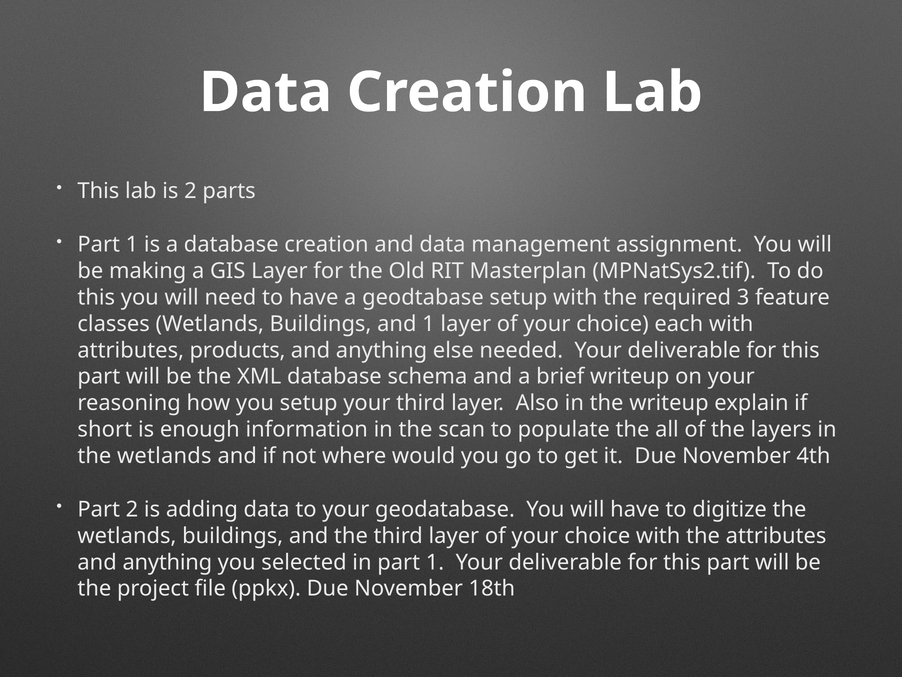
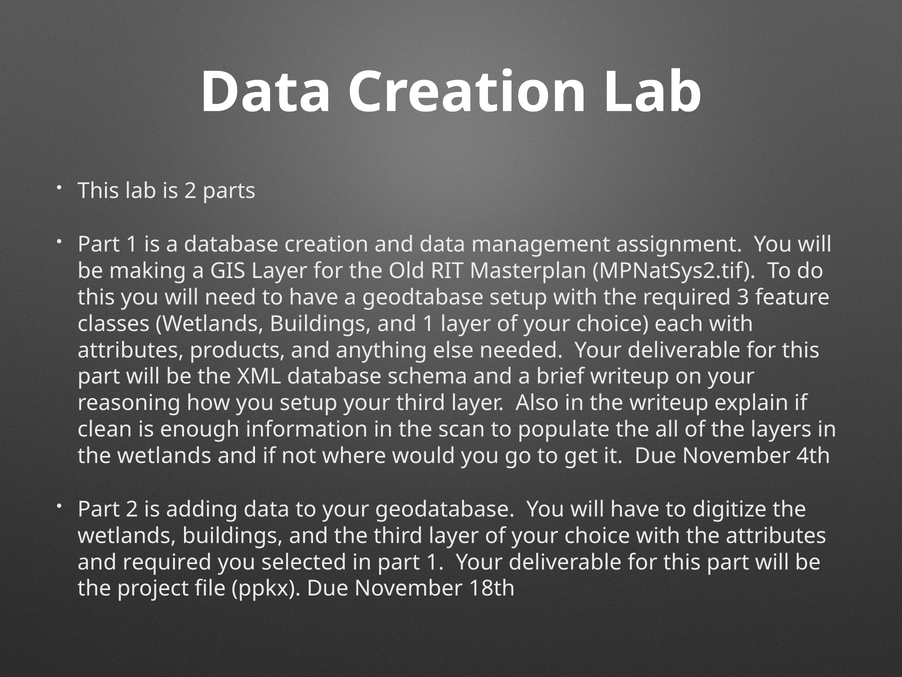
short: short -> clean (105, 429)
anything: anything -> required (167, 562)
